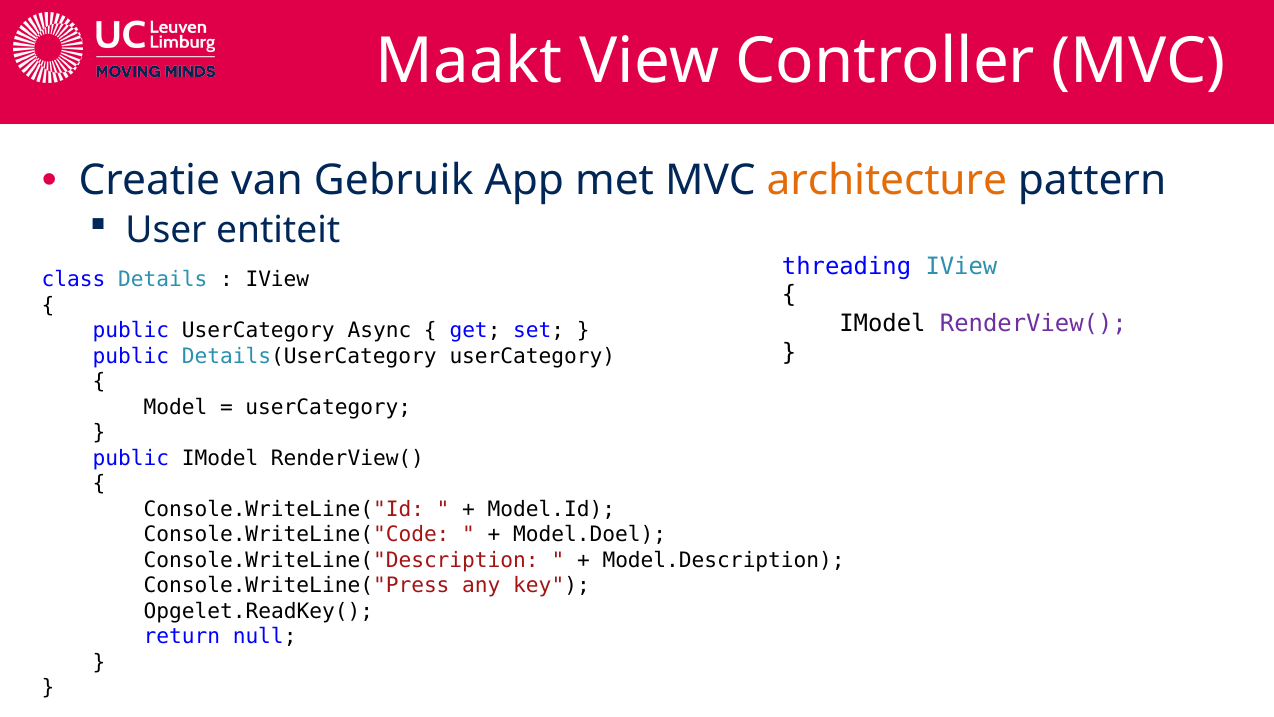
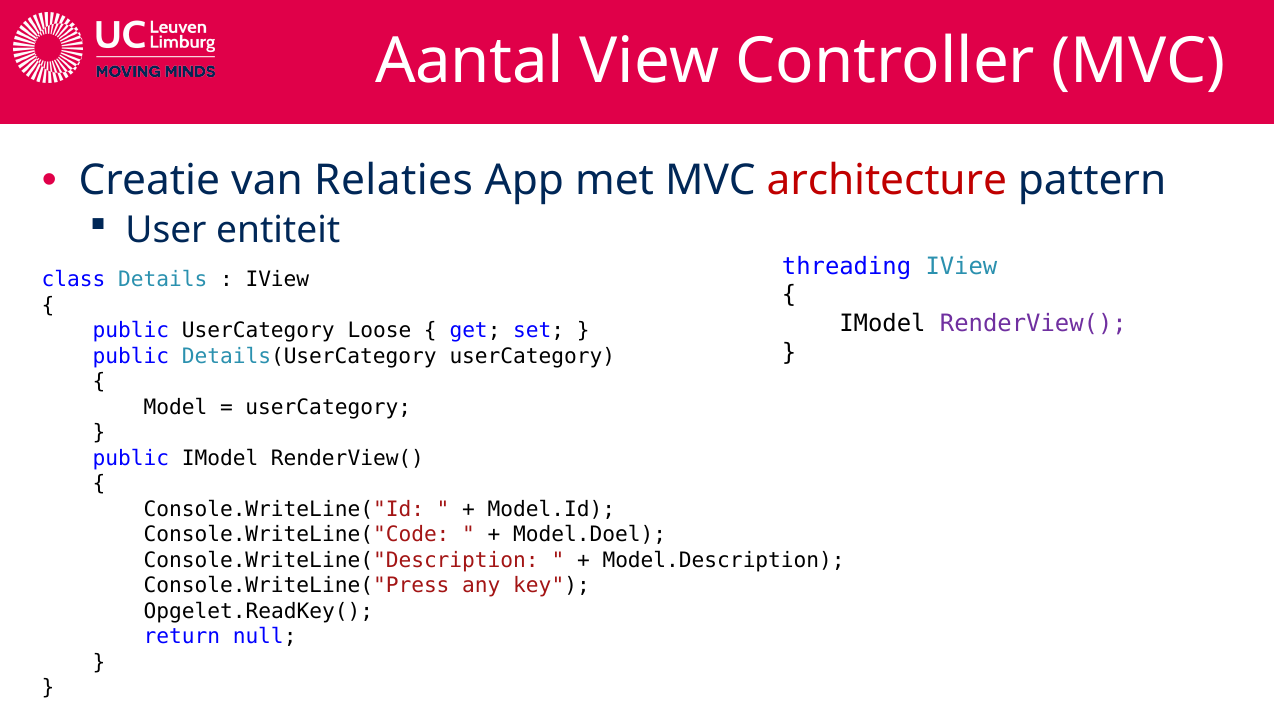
Maakt: Maakt -> Aantal (470, 62)
Gebruik: Gebruik -> Relaties (394, 181)
architecture colour: orange -> red (887, 181)
Async: Async -> Loose (379, 331)
